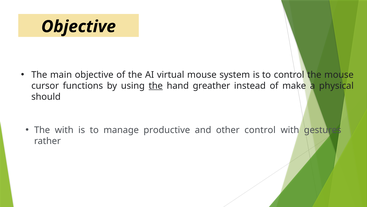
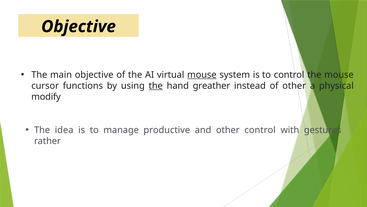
mouse underline: none -> present (202, 75)
of make: make -> other (294, 86)
should: should -> modify (46, 97)
The with: with -> idea (64, 130)
